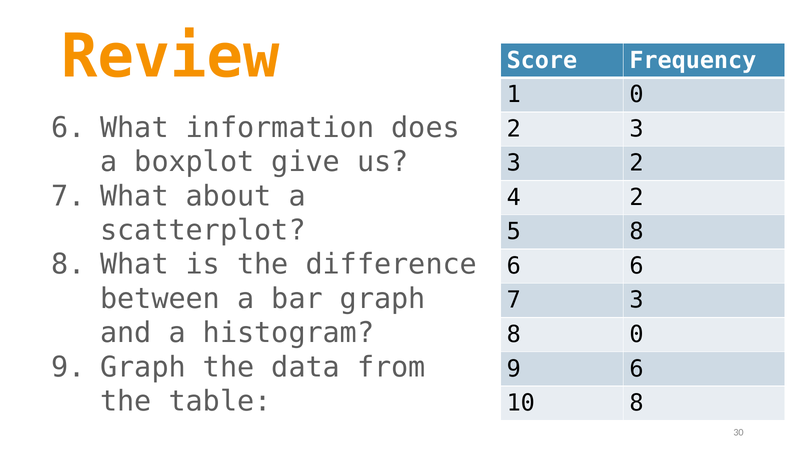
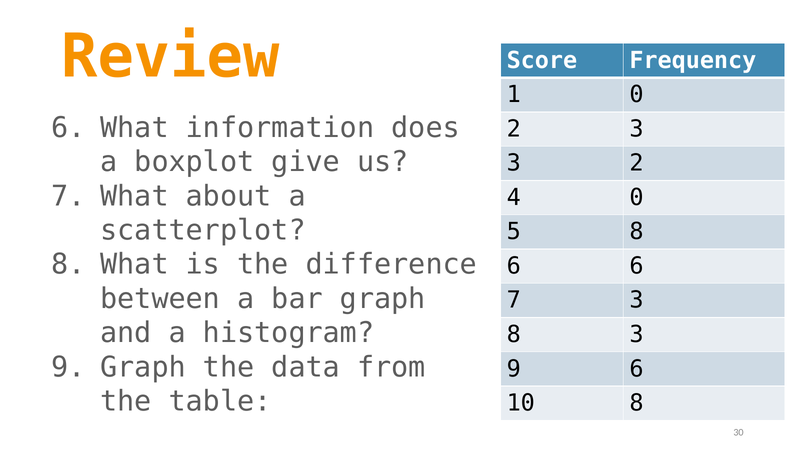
4 2: 2 -> 0 (636, 197)
8 0: 0 -> 3 (636, 334)
